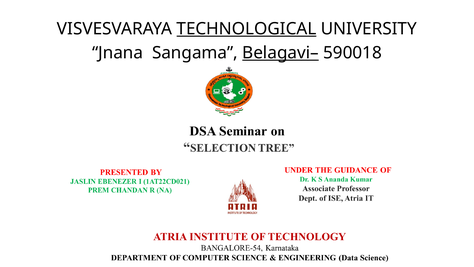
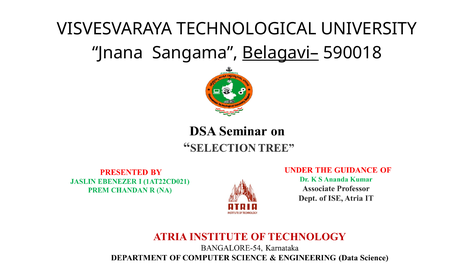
TECHNOLOGICAL underline: present -> none (246, 29)
